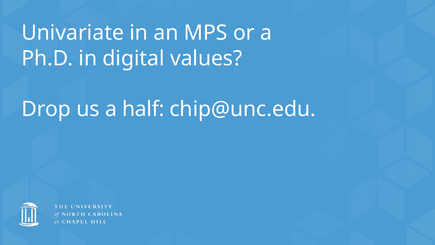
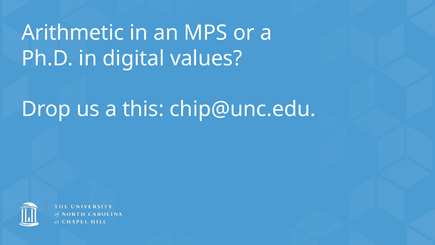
Univariate: Univariate -> Arithmetic (73, 33)
half: half -> this (143, 109)
